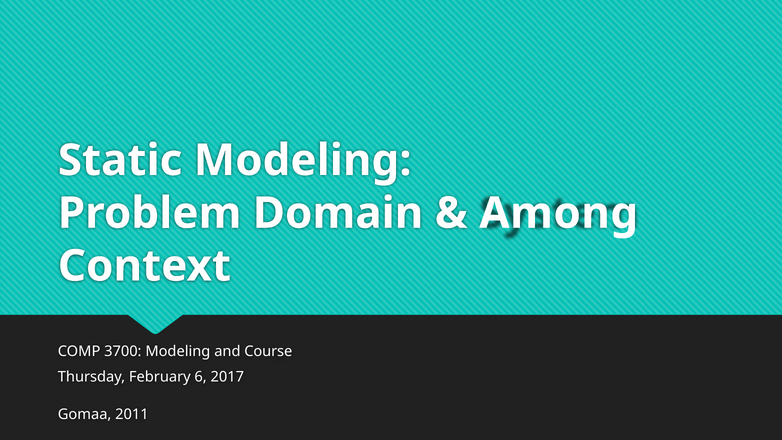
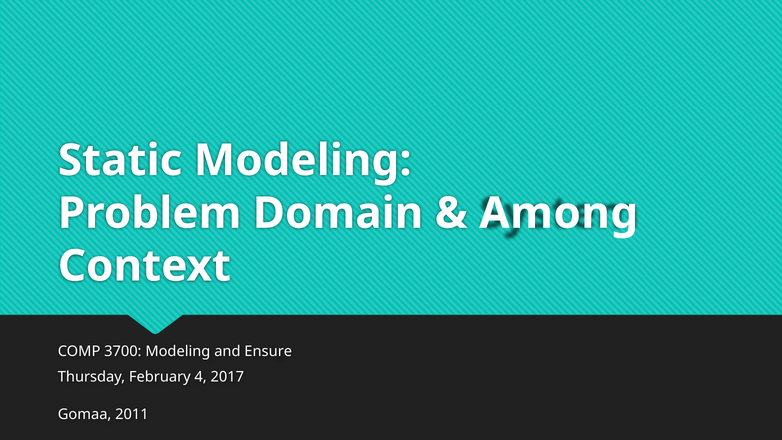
Course: Course -> Ensure (268, 351)
6: 6 -> 4 (201, 377)
